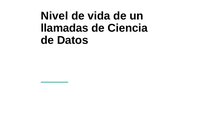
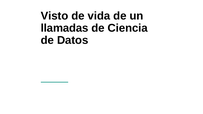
Nivel: Nivel -> Visto (55, 16)
